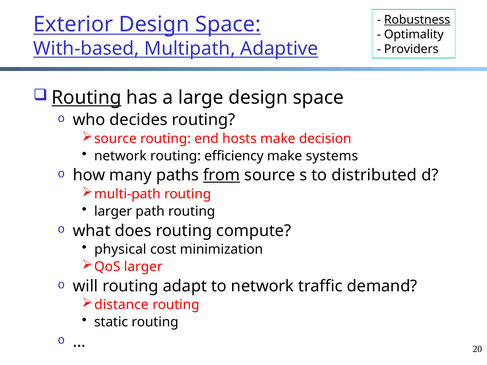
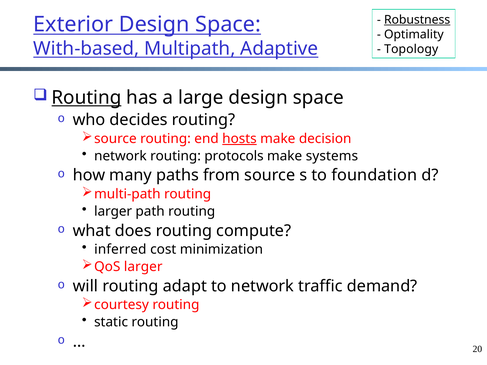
Providers: Providers -> Topology (411, 49)
hosts underline: none -> present (239, 139)
efficiency: efficiency -> protocols (234, 156)
from underline: present -> none (222, 175)
distributed: distributed -> foundation (374, 175)
physical: physical -> inferred (120, 250)
distance: distance -> courtesy (121, 305)
